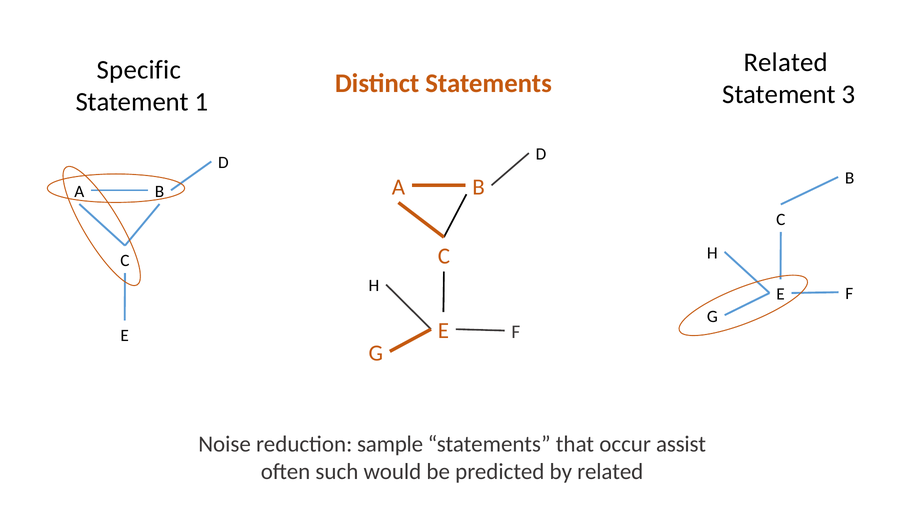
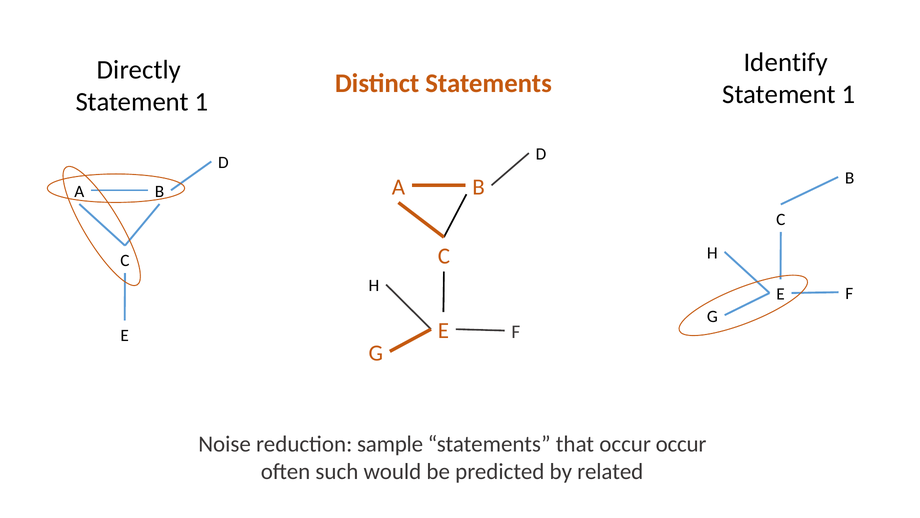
Related: Related -> Identify (786, 62)
Specific: Specific -> Directly (139, 70)
3: 3 -> 1 (848, 94)
occur assist: assist -> occur (681, 444)
